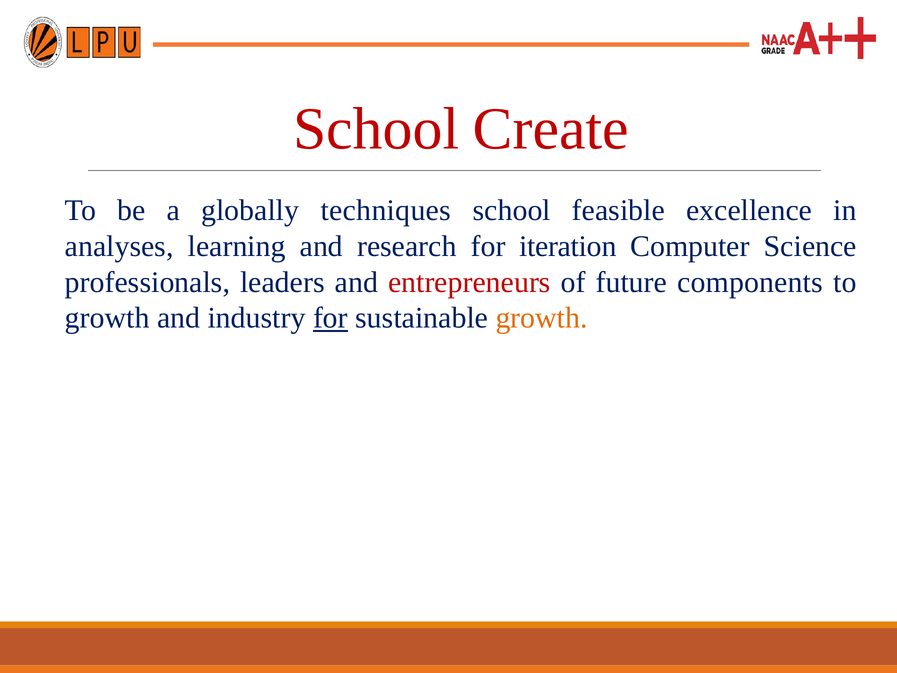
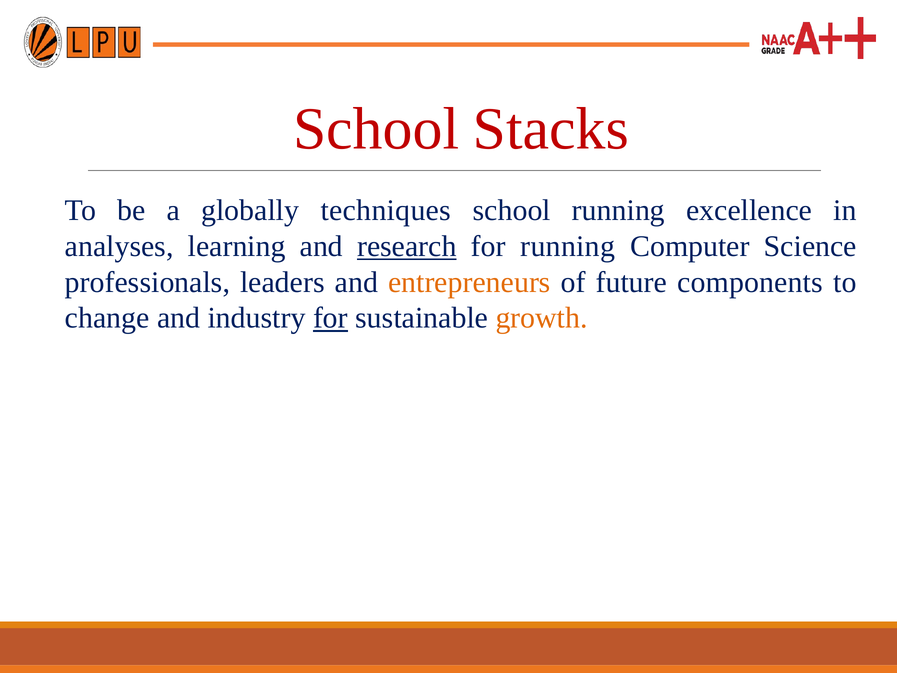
Create: Create -> Stacks (551, 129)
school feasible: feasible -> running (618, 210)
research underline: none -> present (407, 246)
for iteration: iteration -> running (568, 246)
entrepreneurs colour: red -> orange (469, 282)
growth: growth -> change (107, 318)
